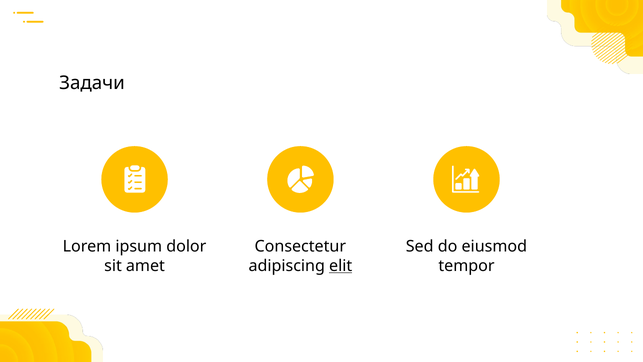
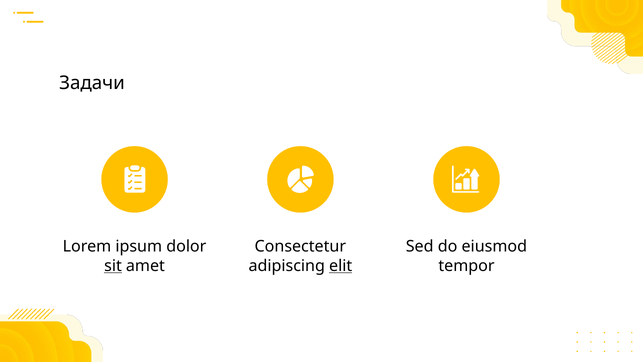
sit underline: none -> present (113, 266)
